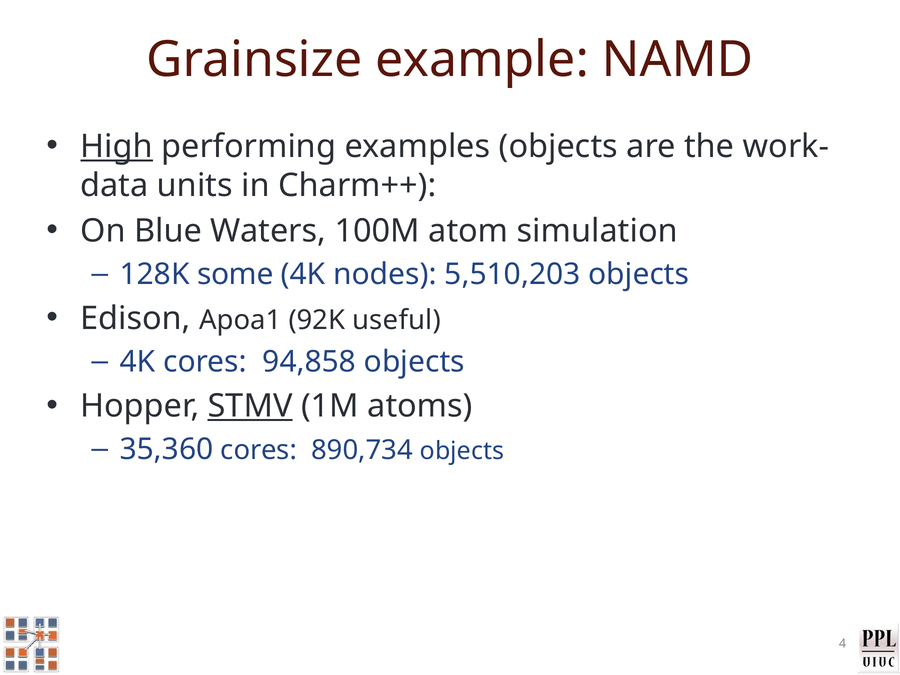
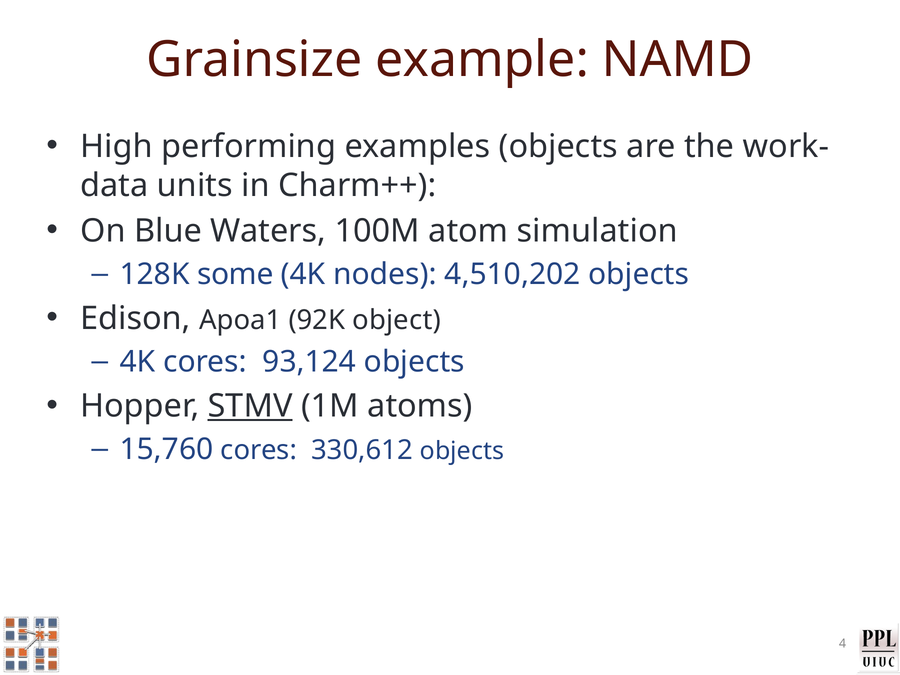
High underline: present -> none (117, 146)
5,510,203: 5,510,203 -> 4,510,202 (512, 274)
useful: useful -> object (397, 320)
94,858: 94,858 -> 93,124 (309, 362)
35,360: 35,360 -> 15,760 (166, 449)
890,734: 890,734 -> 330,612 (362, 450)
